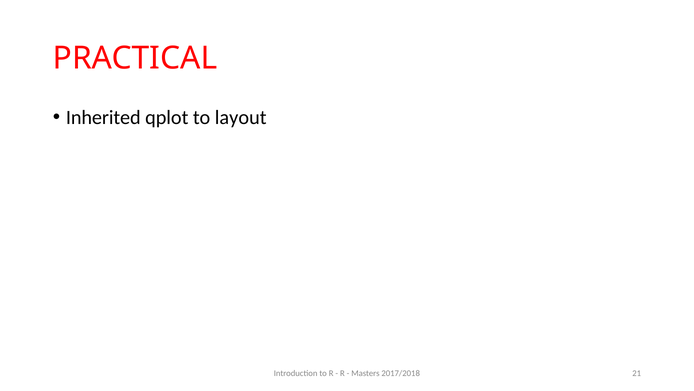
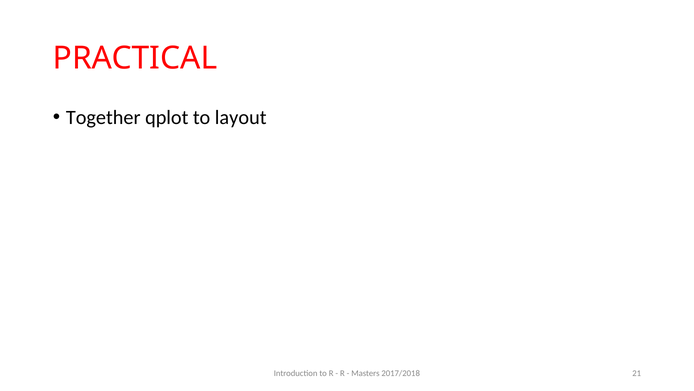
Inherited: Inherited -> Together (103, 117)
